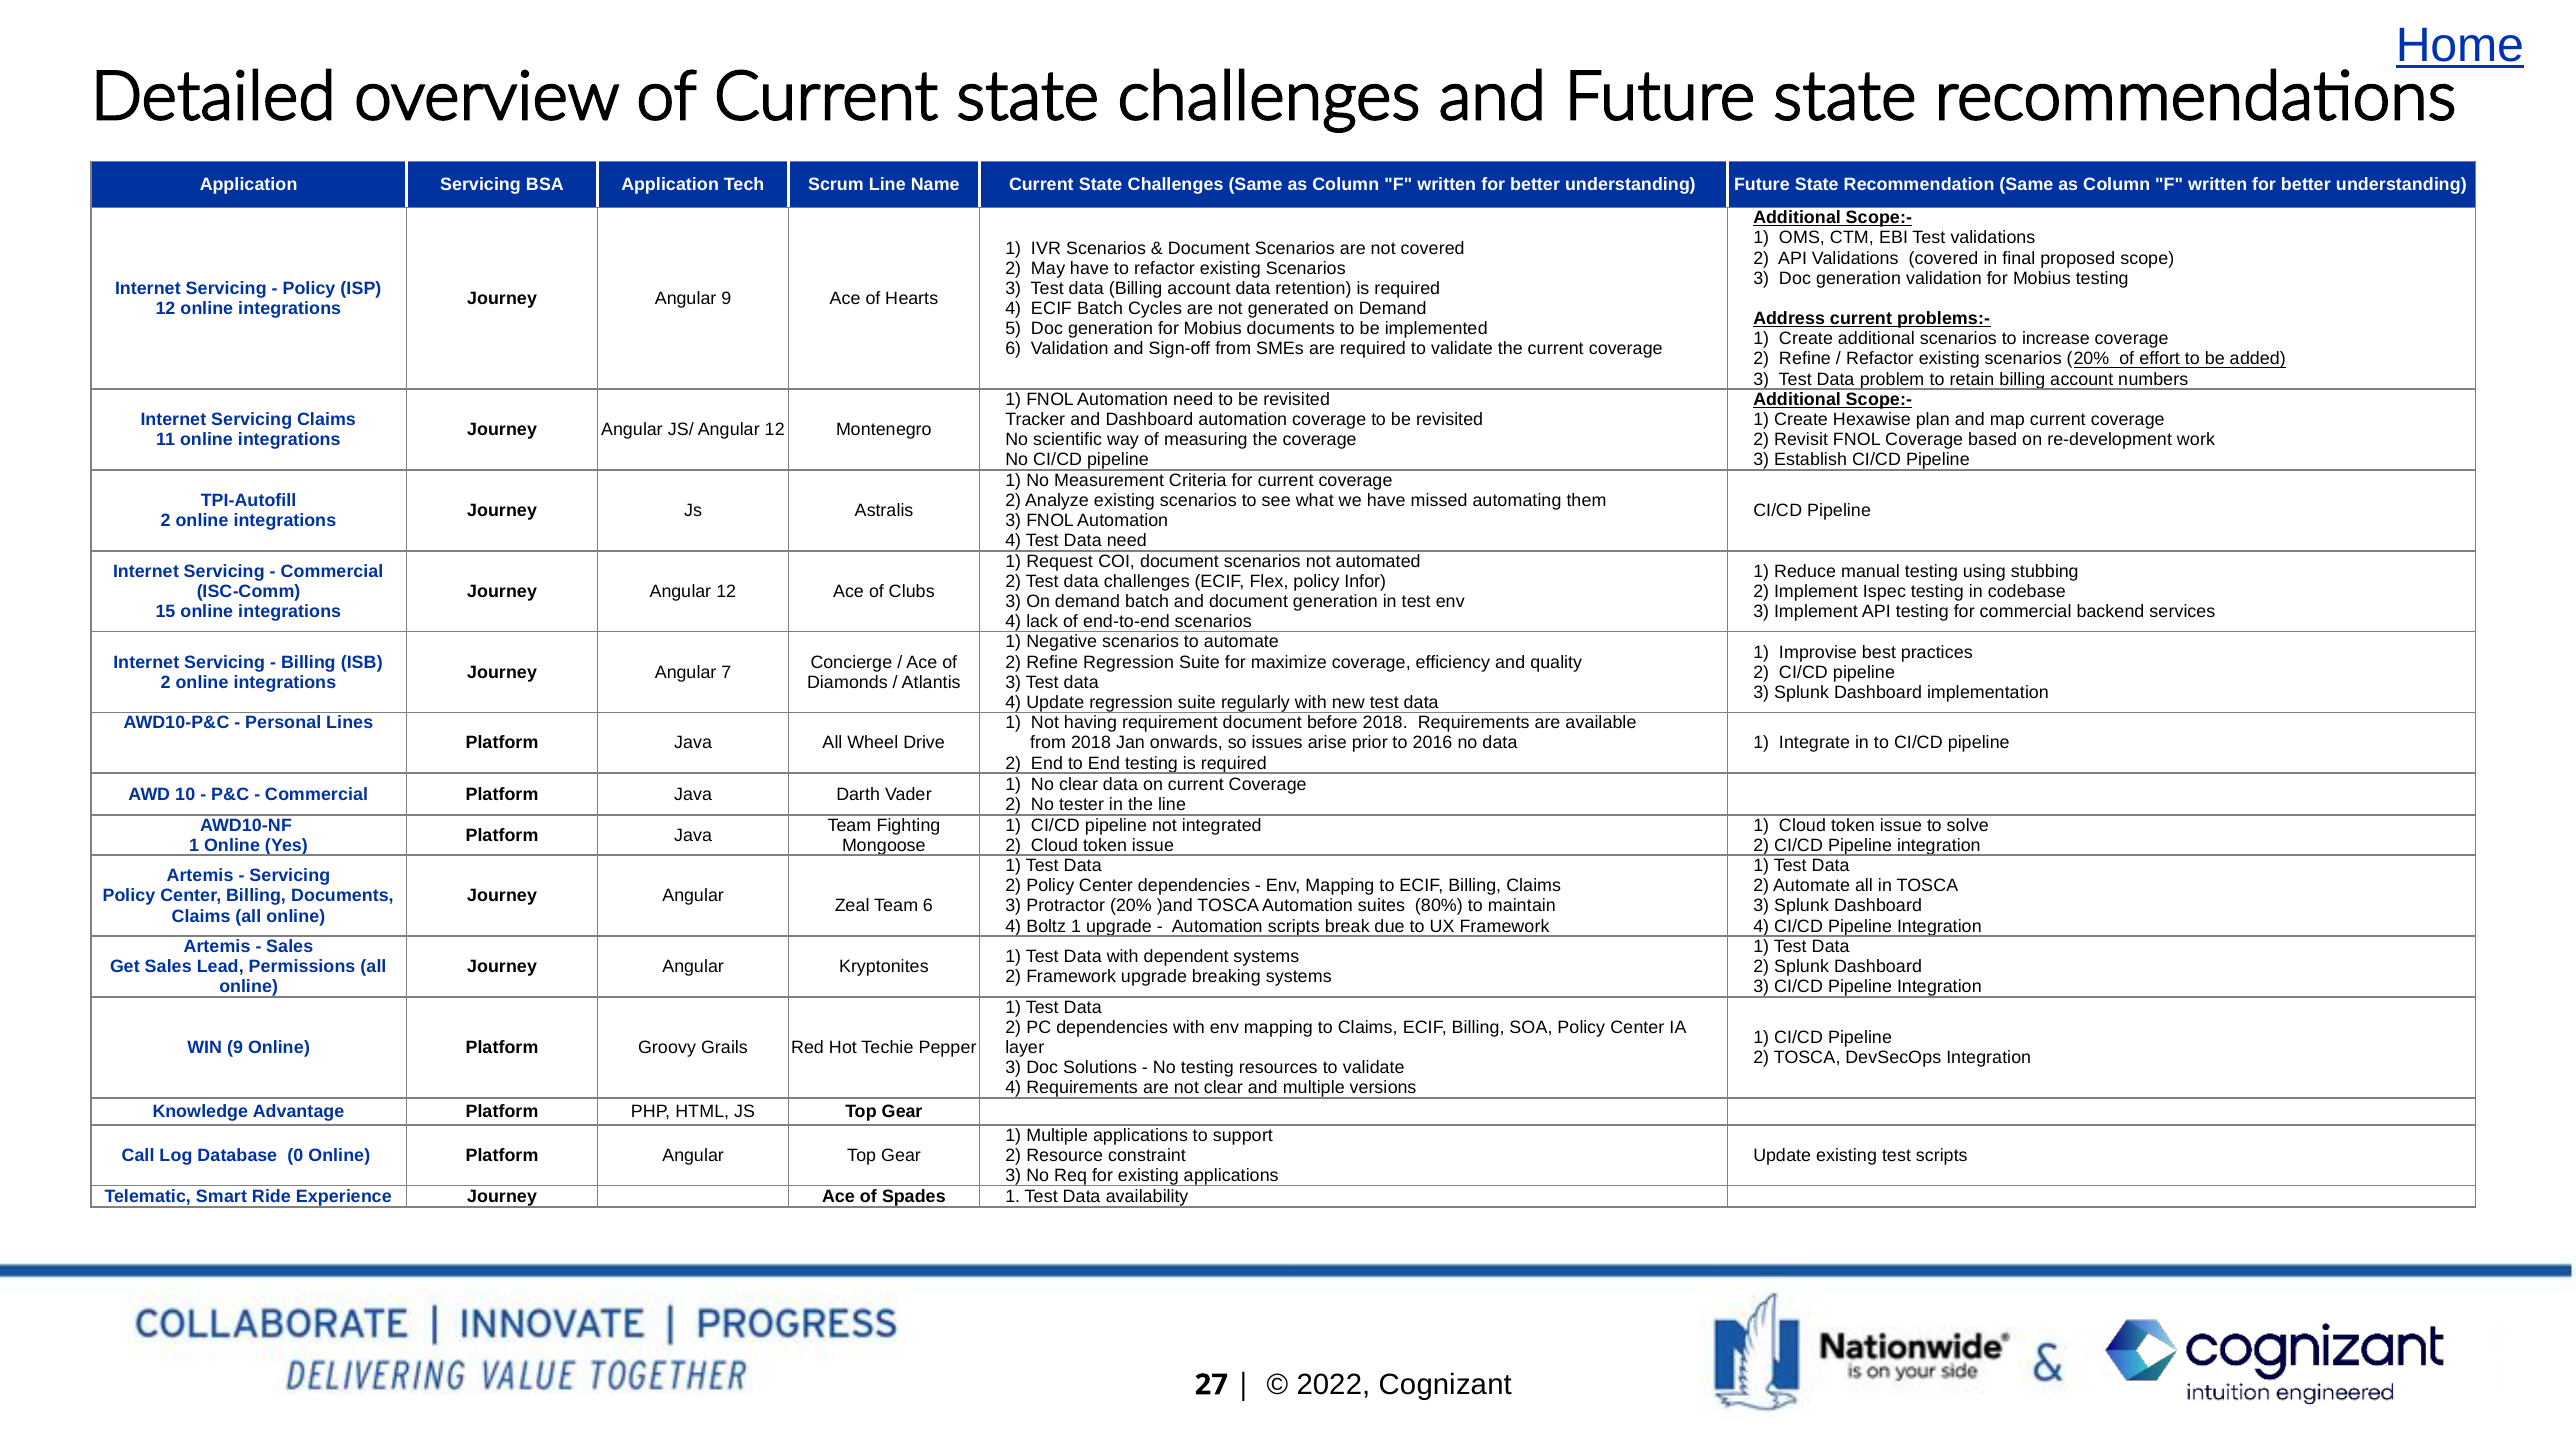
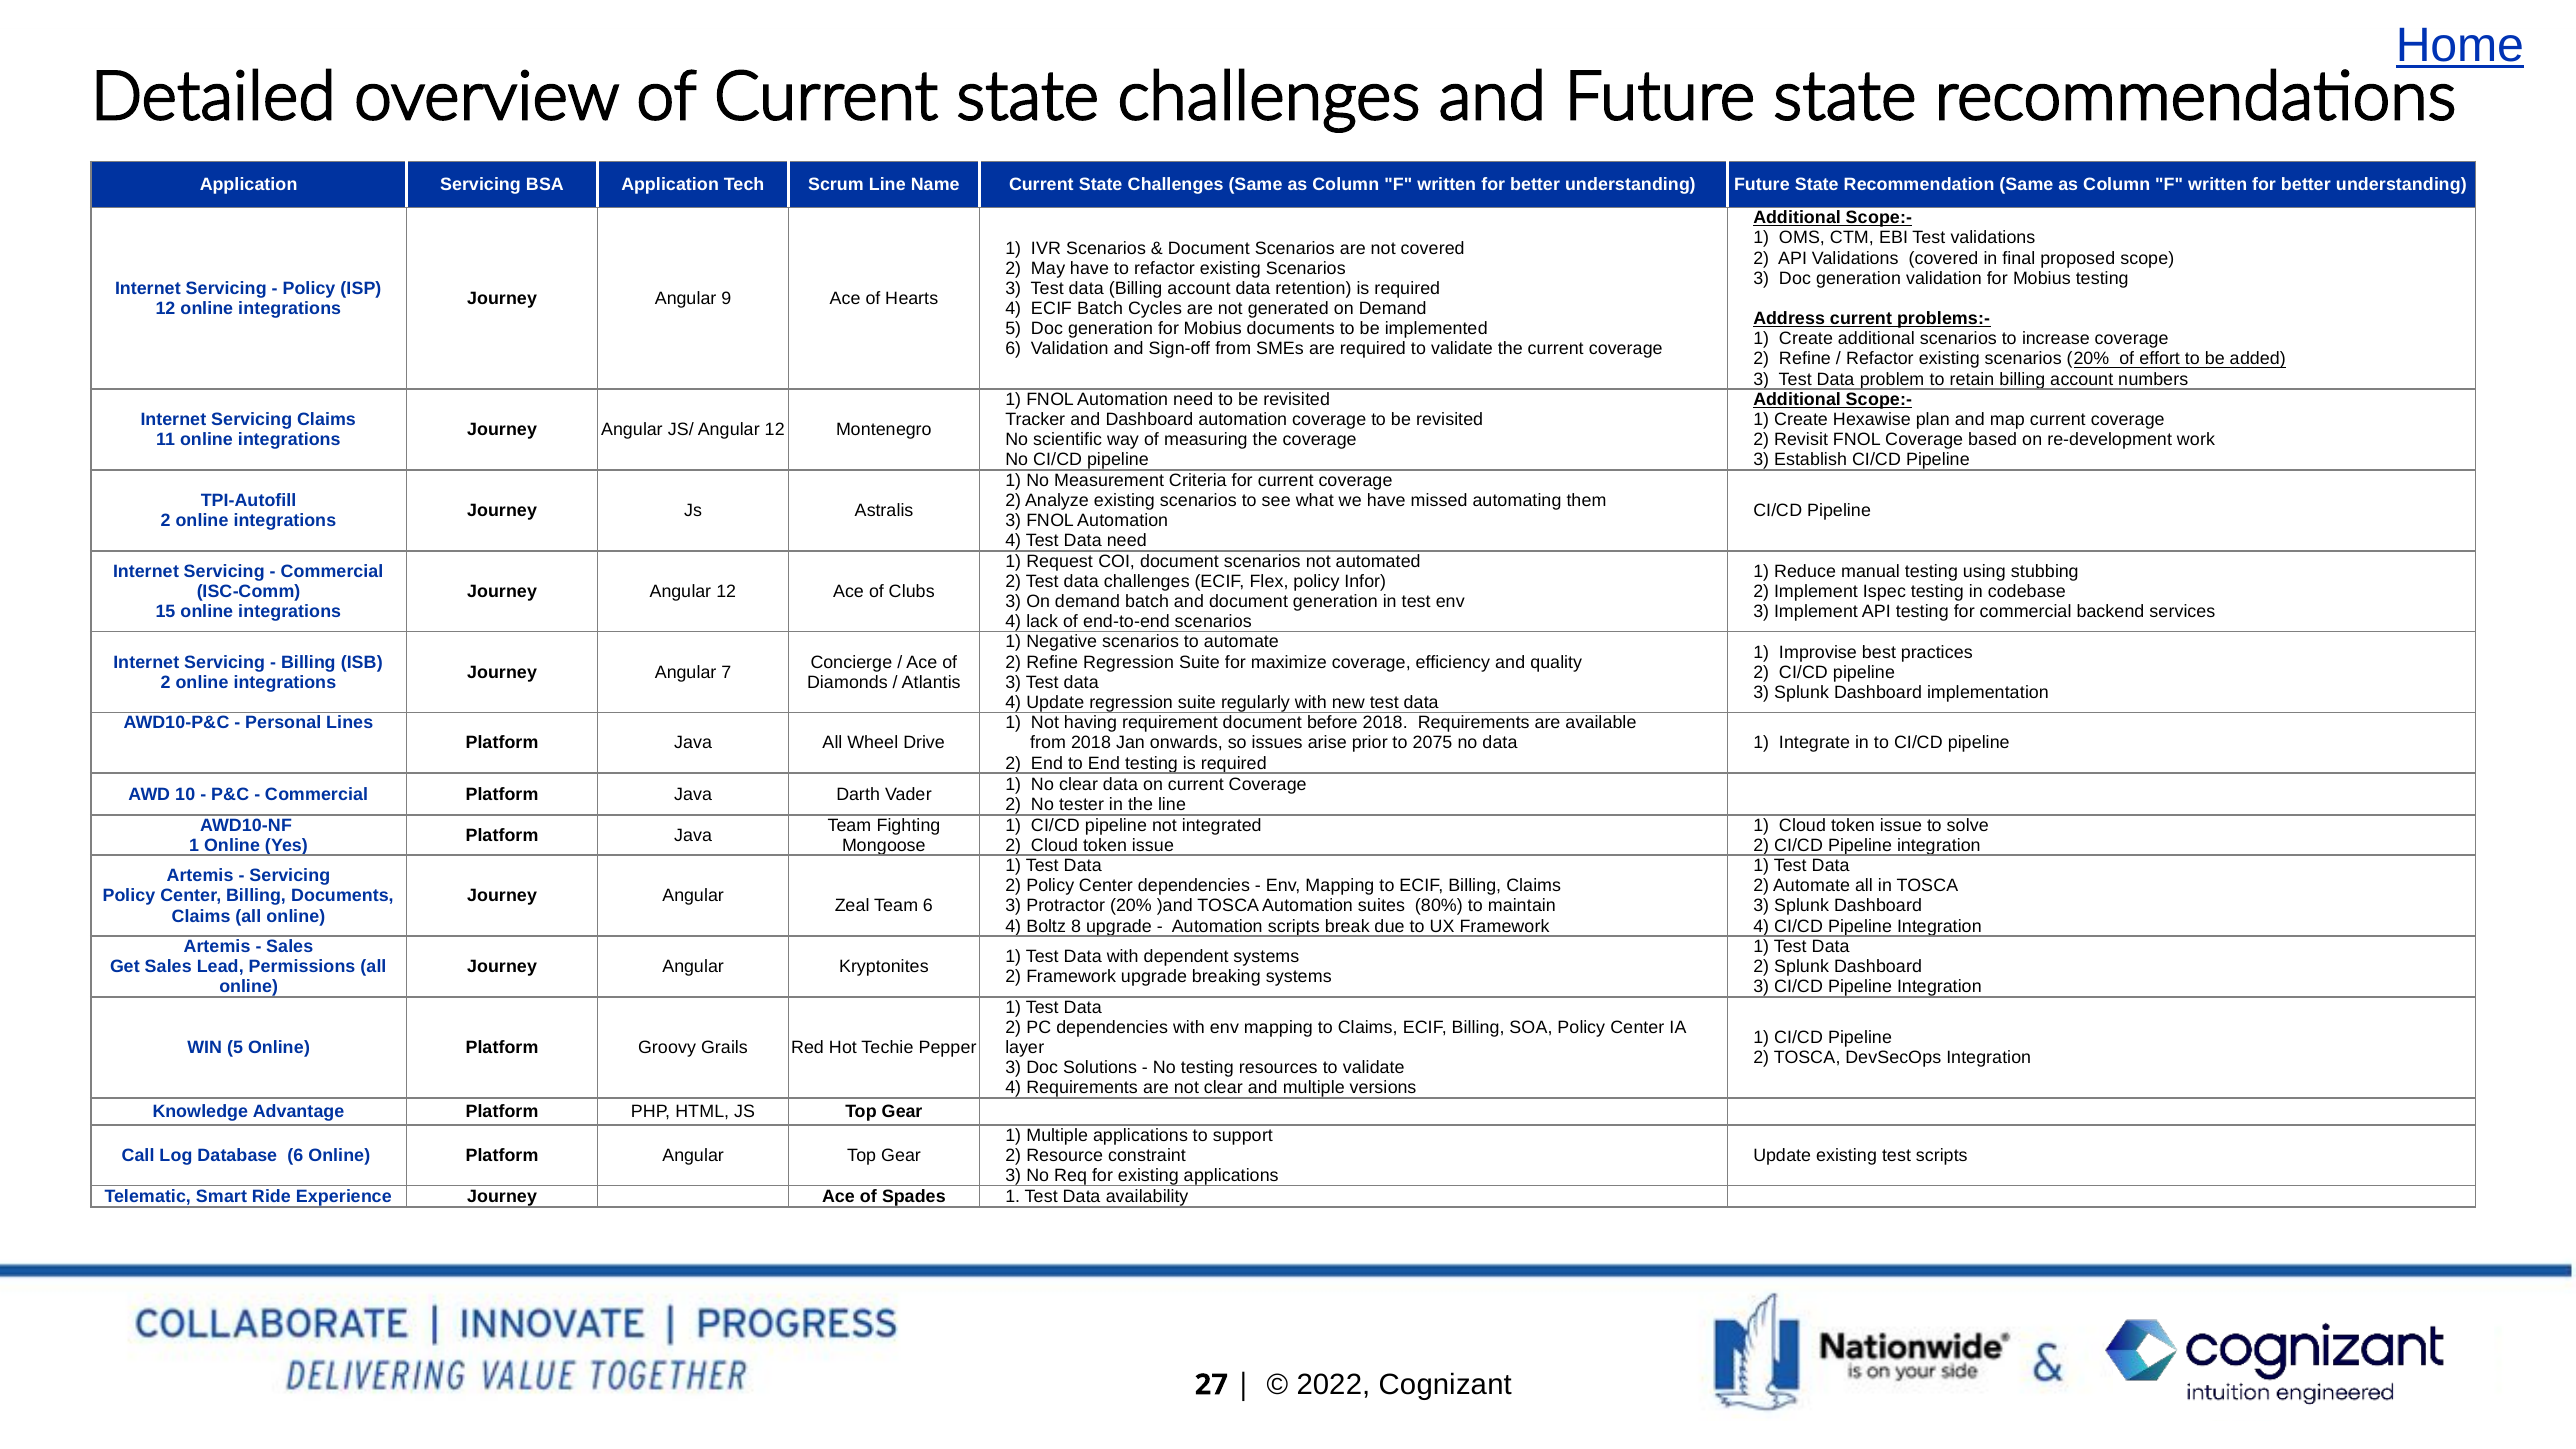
2016: 2016 -> 2075 (1433, 743)
Boltz 1: 1 -> 8 (1076, 926)
WIN 9: 9 -> 5 (235, 1048)
Database 0: 0 -> 6 (295, 1156)
